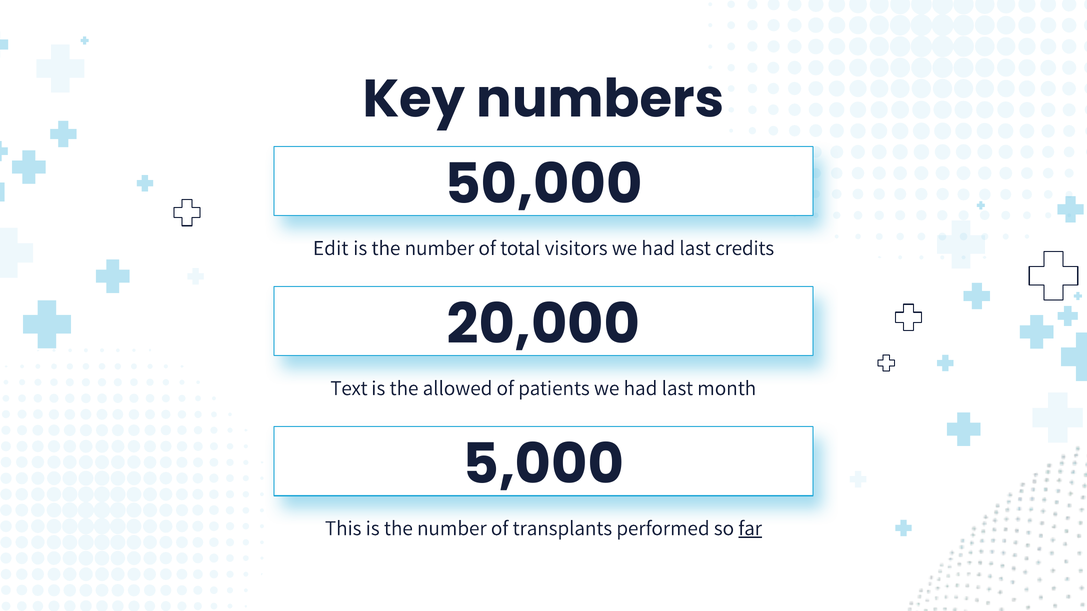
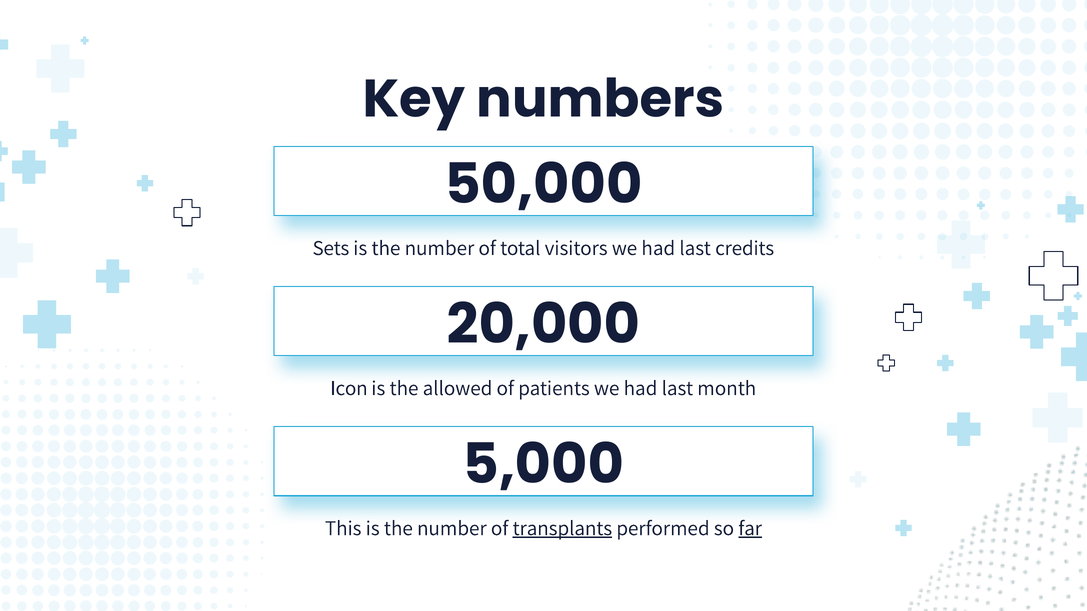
Edit: Edit -> Sets (331, 248)
Text: Text -> Icon (349, 388)
transplants underline: none -> present (562, 529)
